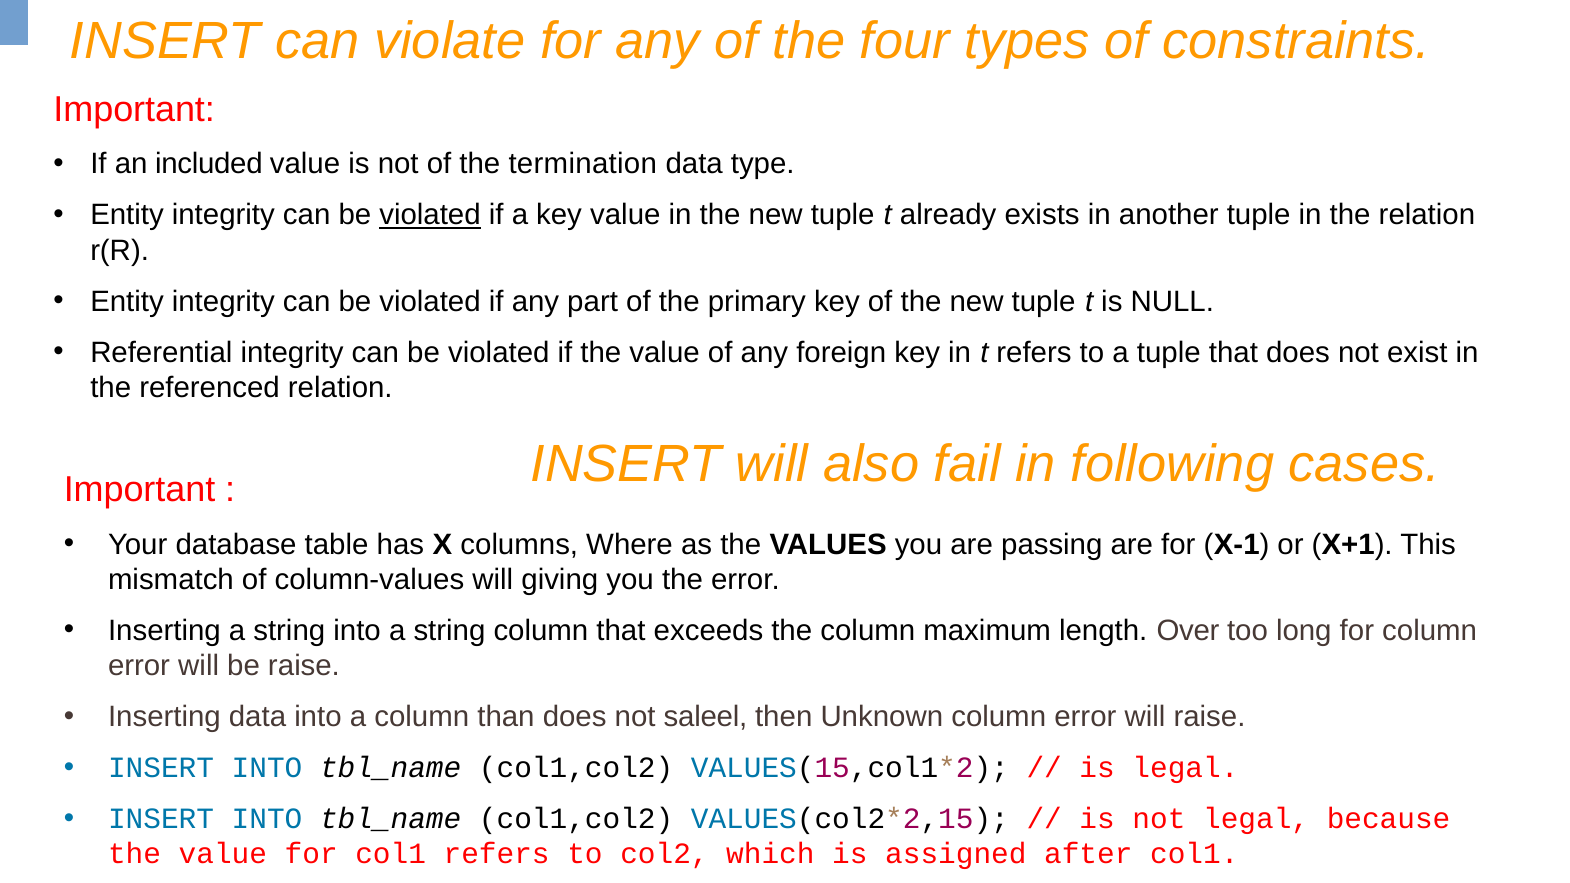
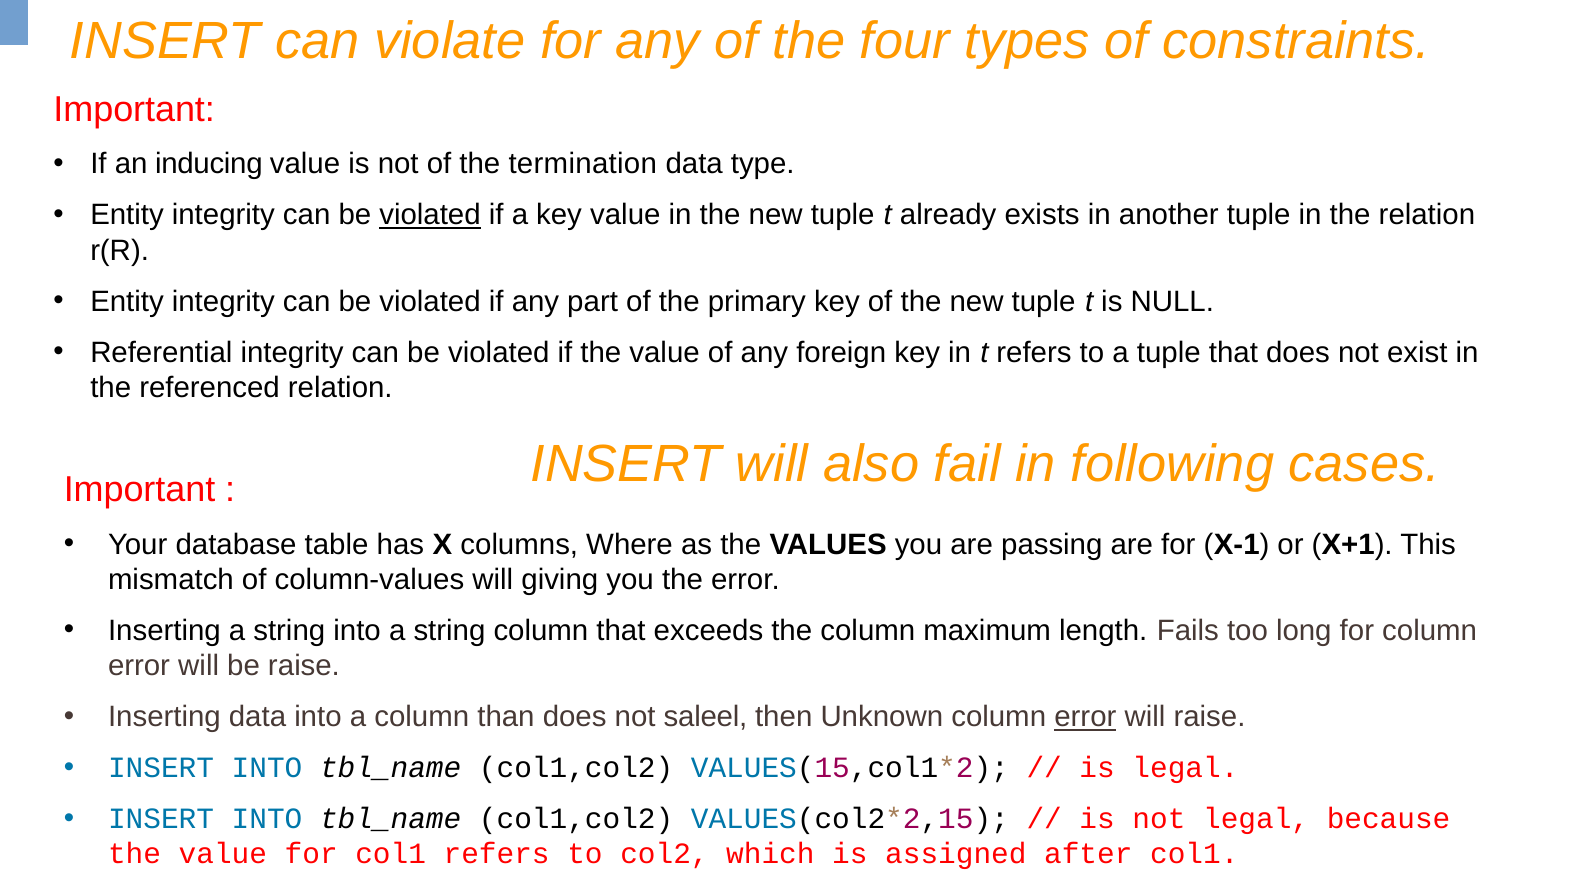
included: included -> inducing (209, 164)
Over: Over -> Fails (1188, 631)
error underline: none -> present (1085, 717)
